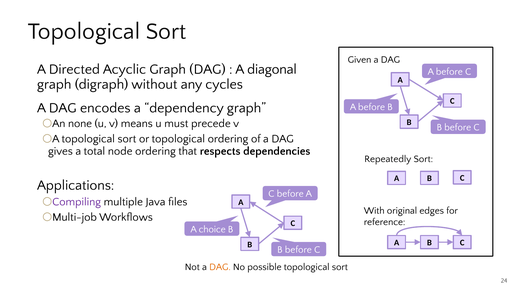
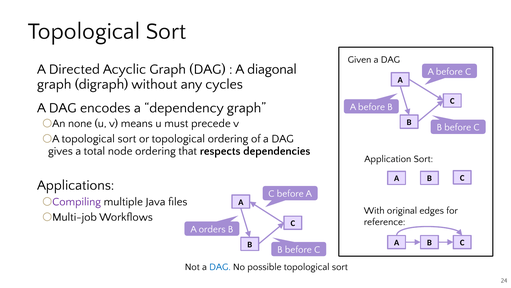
Repeatedly: Repeatedly -> Application (388, 159)
choice: choice -> orders (212, 229)
DAG colour: orange -> blue (220, 266)
